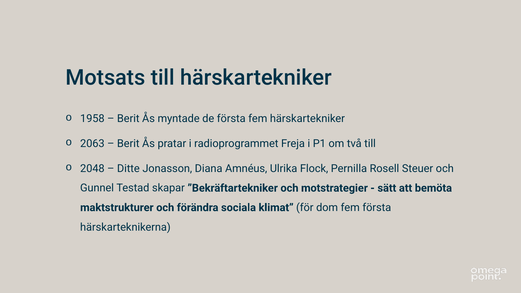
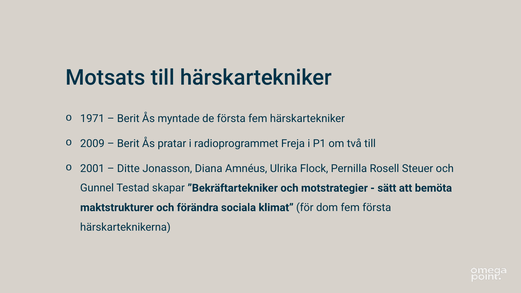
1958: 1958 -> 1971 (92, 119)
2063: 2063 -> 2009 (92, 144)
2048: 2048 -> 2001 (92, 169)
